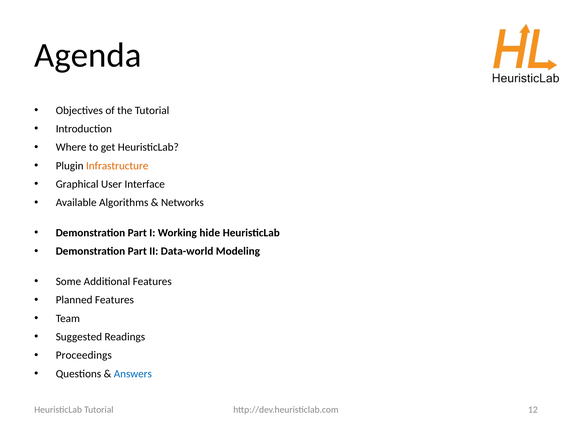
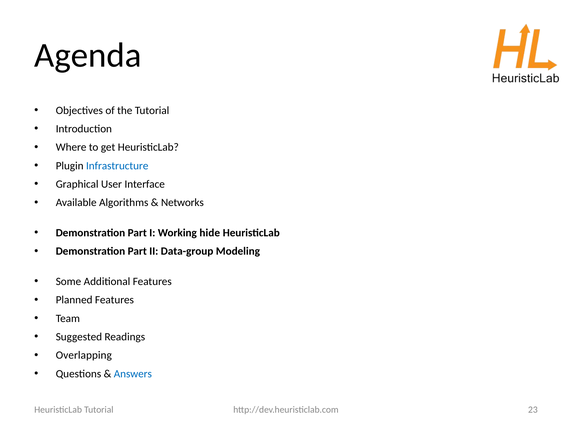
Infrastructure colour: orange -> blue (117, 166)
Data-world: Data-world -> Data-group (187, 251)
Proceedings: Proceedings -> Overlapping (84, 355)
12: 12 -> 23 (533, 410)
